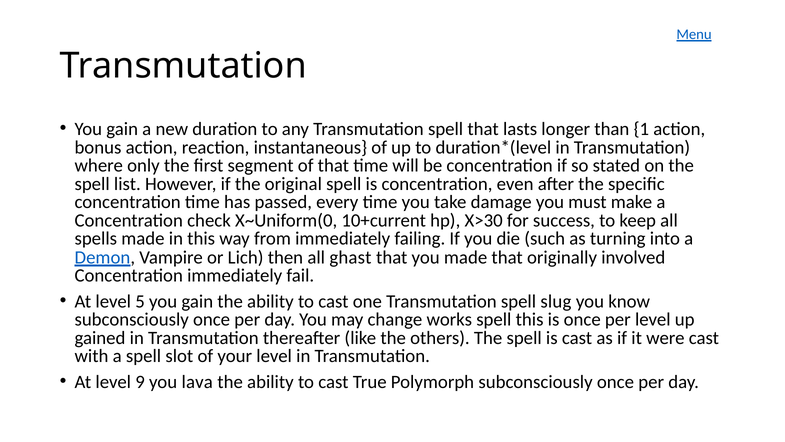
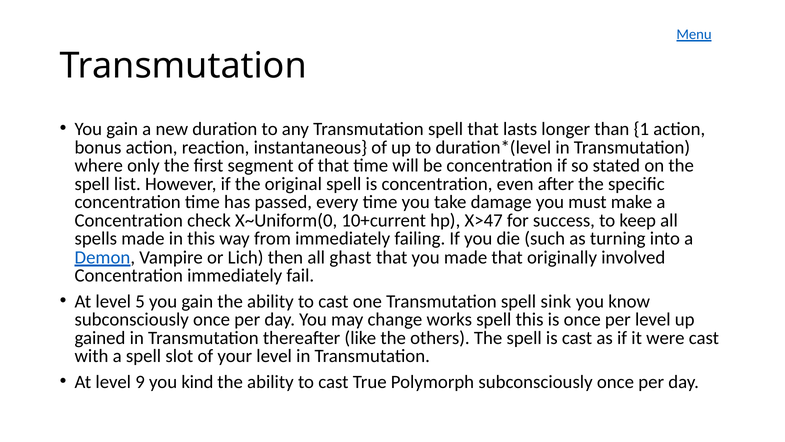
X>30: X>30 -> X>47 (484, 220)
slug: slug -> sink (556, 301)
lava: lava -> kind (197, 381)
